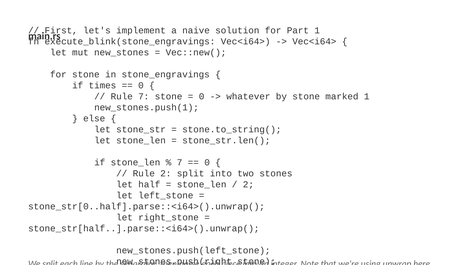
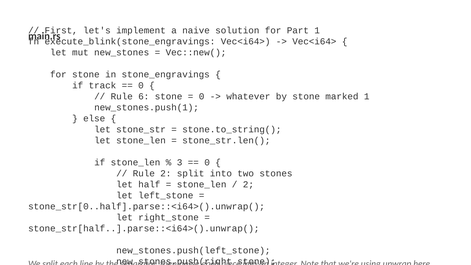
times: times -> track (102, 85)
Rule 7: 7 -> 6 (144, 96)
7: 7 -> 3 (180, 162)
